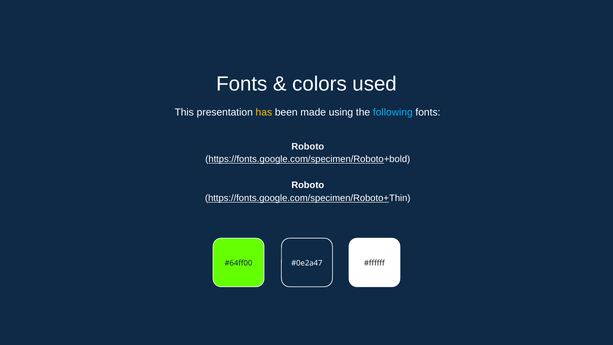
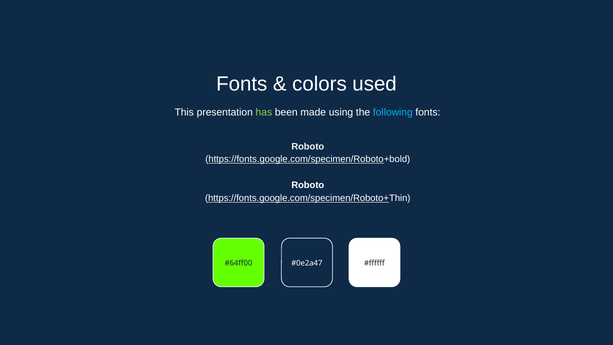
has colour: yellow -> light green (264, 113)
